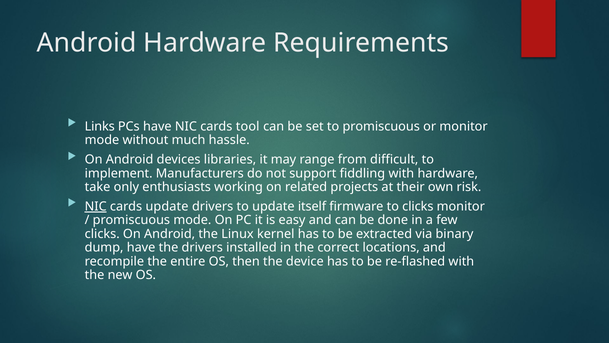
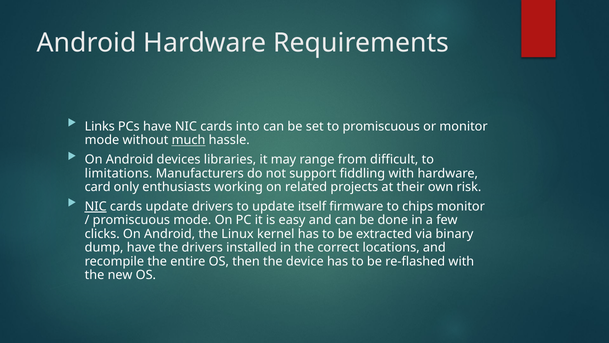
tool: tool -> into (248, 126)
much underline: none -> present (189, 140)
implement: implement -> limitations (119, 173)
take: take -> card (98, 187)
to clicks: clicks -> chips (418, 206)
